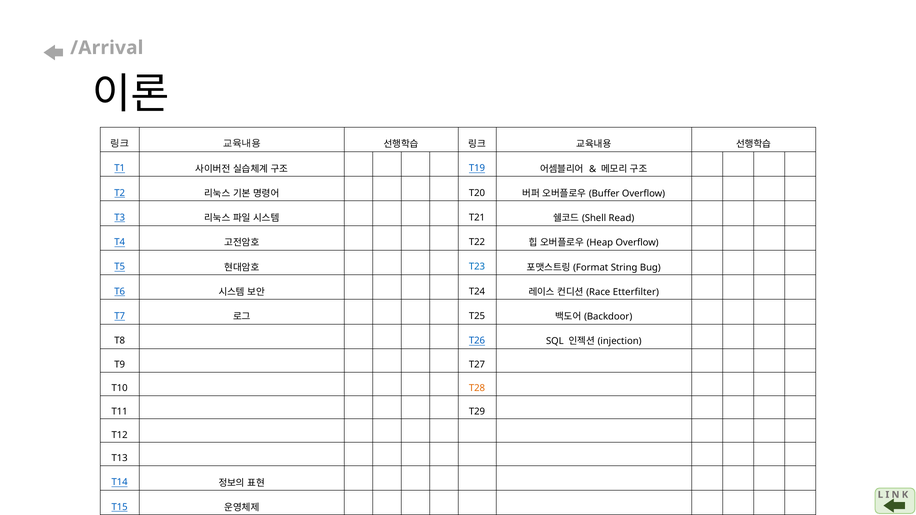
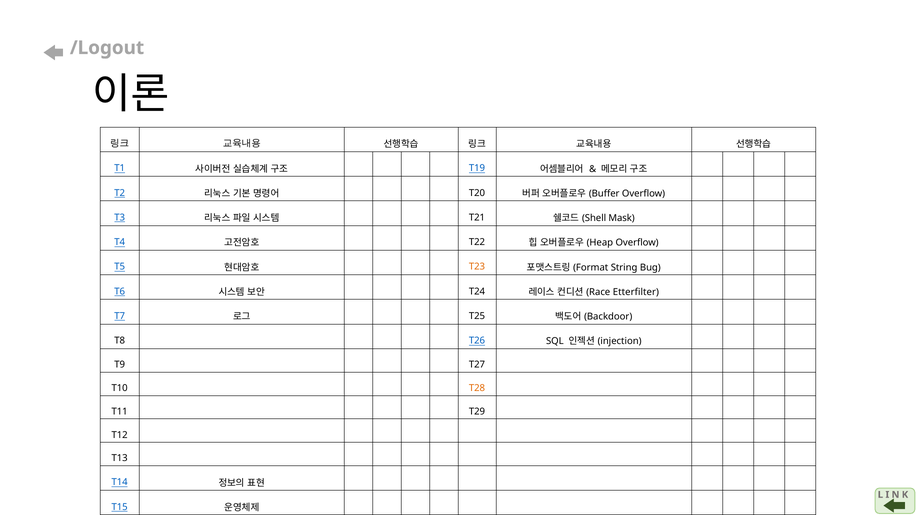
/Arrival: /Arrival -> /Logout (107, 48)
Read: Read -> Mask (622, 218)
T23 colour: blue -> orange (477, 267)
